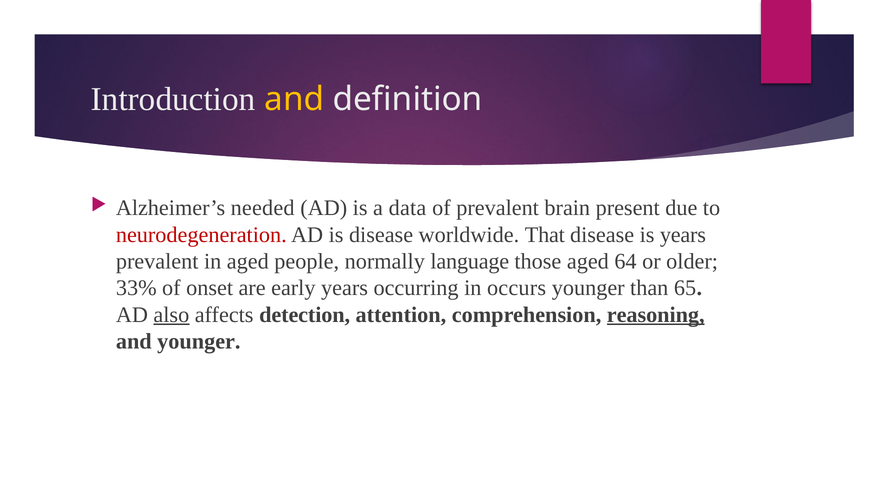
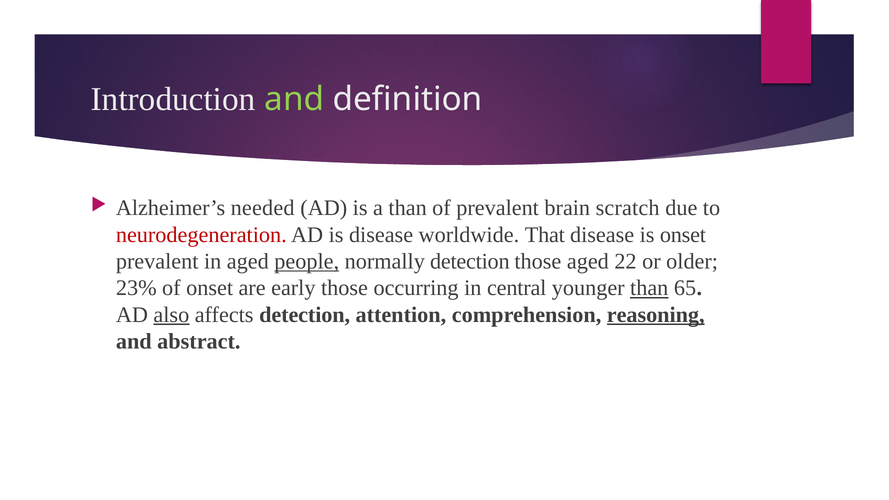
and colour: yellow -> light green (294, 99)
a data: data -> than (408, 208)
present: present -> scratch (628, 208)
is years: years -> onset (683, 235)
people underline: none -> present (307, 261)
normally language: language -> detection (470, 261)
64: 64 -> 22 (625, 261)
33%: 33% -> 23% (136, 288)
early years: years -> those (345, 288)
occurs: occurs -> central (517, 288)
than underline: none -> present (649, 288)
and younger: younger -> abstract (199, 341)
